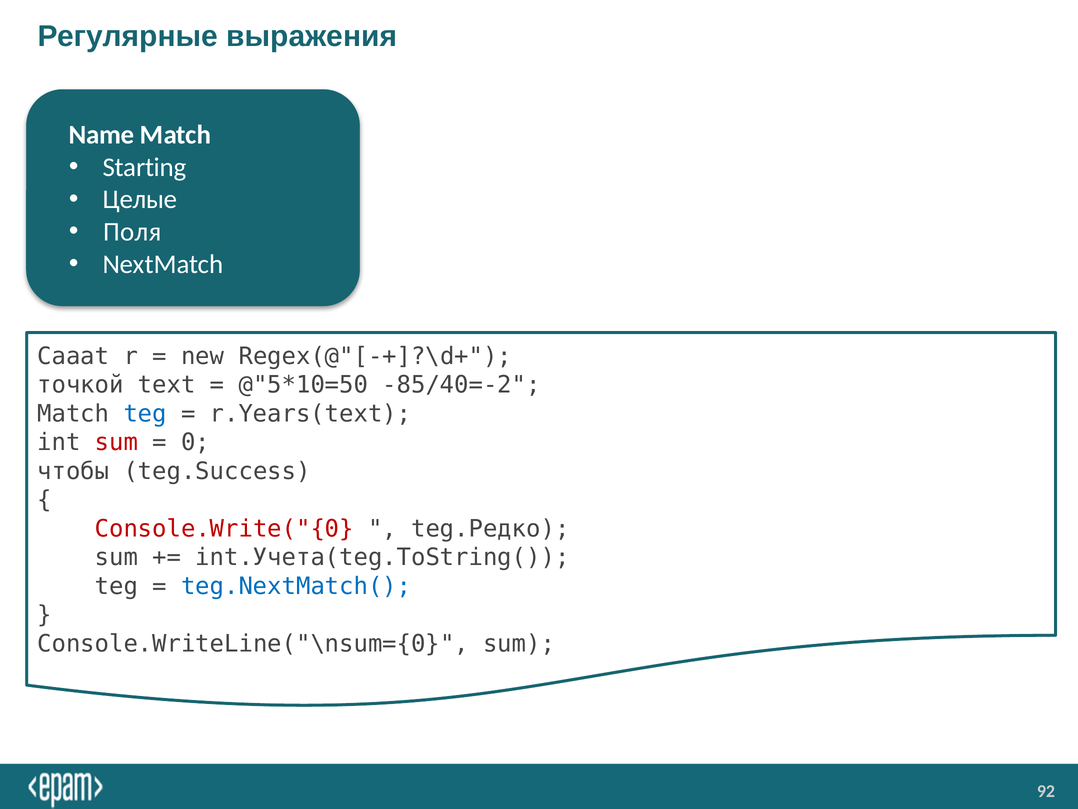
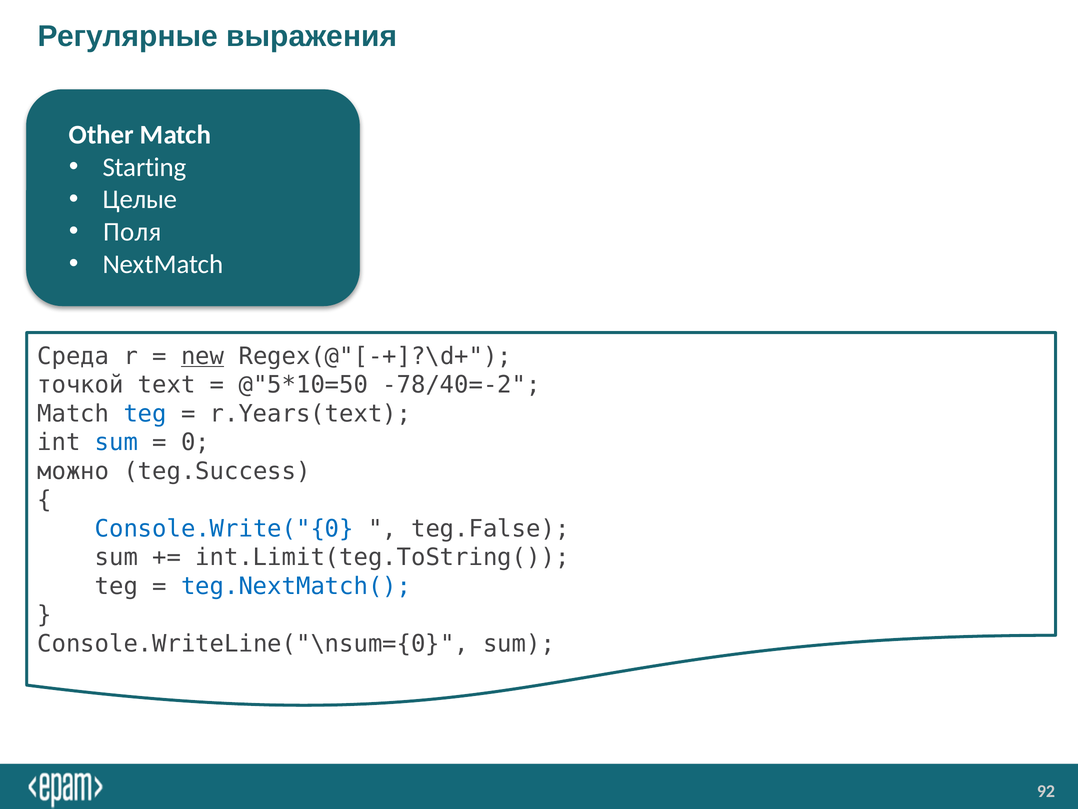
Name: Name -> Other (101, 135)
Cаааt: Cаааt -> Среда (73, 356)
new underline: none -> present (203, 356)
-85/40=-2: -85/40=-2 -> -78/40=-2 (462, 385)
sum colour: red -> blue (116, 442)
чтобы: чтобы -> можно (73, 471)
Console.Write("{0 colour: red -> blue (224, 528)
teg.Редко: teg.Редко -> teg.False (490, 528)
int.Учета(teg.ToString(: int.Учета(teg.ToString( -> int.Limit(teg.ToString( (382, 557)
